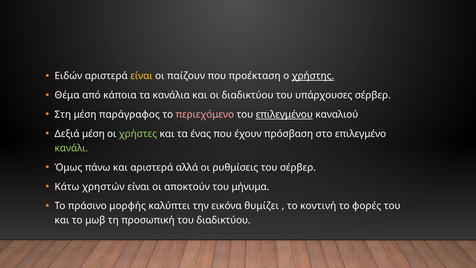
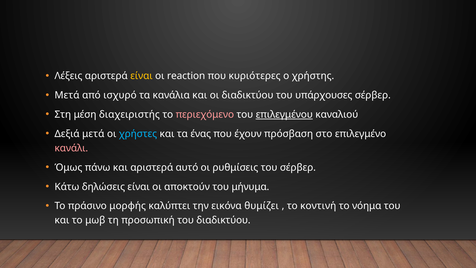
Ειδών: Ειδών -> Λέξεις (68, 76)
παίζουν: παίζουν -> reaction (186, 76)
προέκταση: προέκταση -> κυριότερες (255, 76)
χρήστης underline: present -> none (313, 76)
Θέμα: Θέμα -> Μετά (67, 95)
κάποια: κάποια -> ισχυρό (120, 95)
παράγραφος: παράγραφος -> διαχειριστής (129, 114)
Δεξιά μέση: μέση -> μετά (93, 134)
χρήστες colour: light green -> light blue (138, 134)
κανάλι colour: light green -> pink (71, 148)
αλλά: αλλά -> αυτό (187, 167)
χρηστών: χρηστών -> δηλώσεις (103, 187)
φορές: φορές -> νόημα (367, 206)
